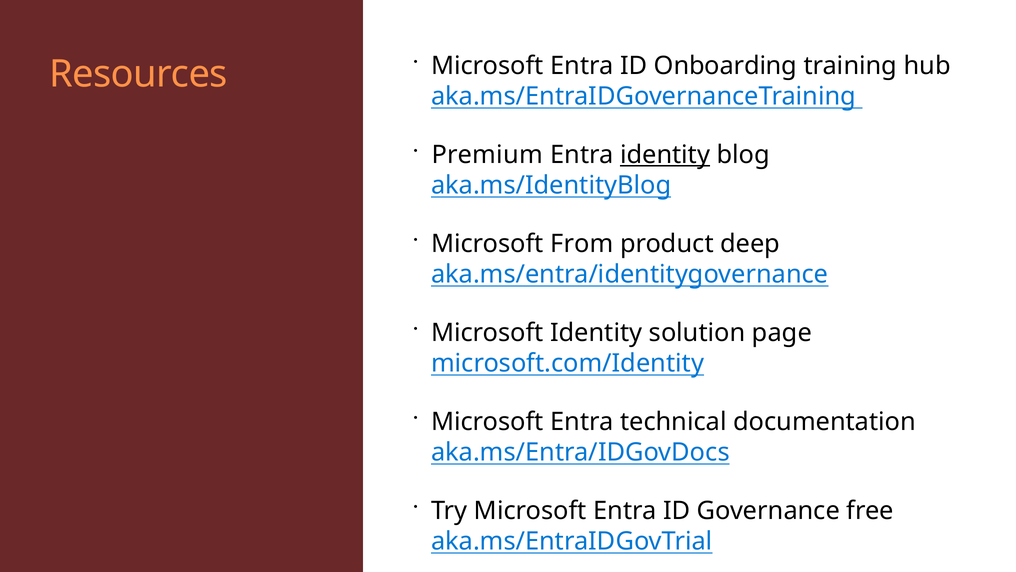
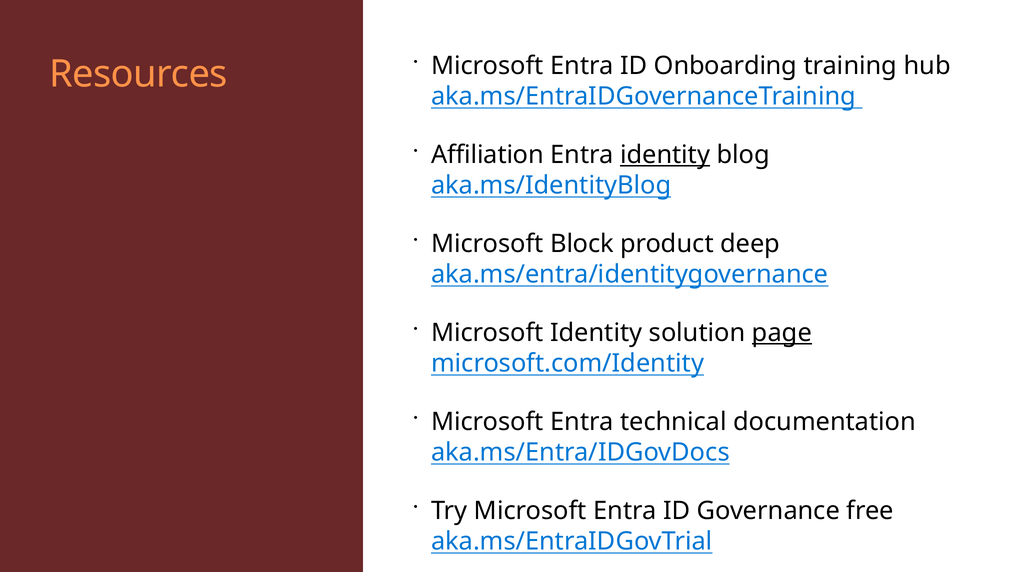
Premium: Premium -> Affiliation (487, 155)
From: From -> Block (582, 244)
page underline: none -> present (782, 333)
